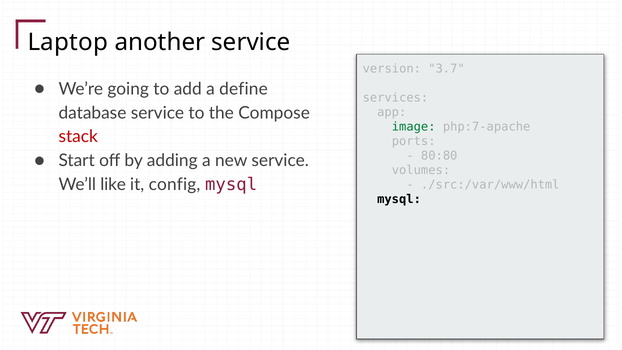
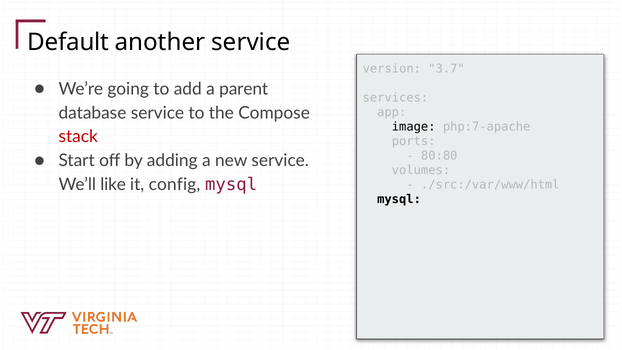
Laptop: Laptop -> Default (68, 42)
define: define -> parent (244, 89)
image colour: green -> black (414, 127)
